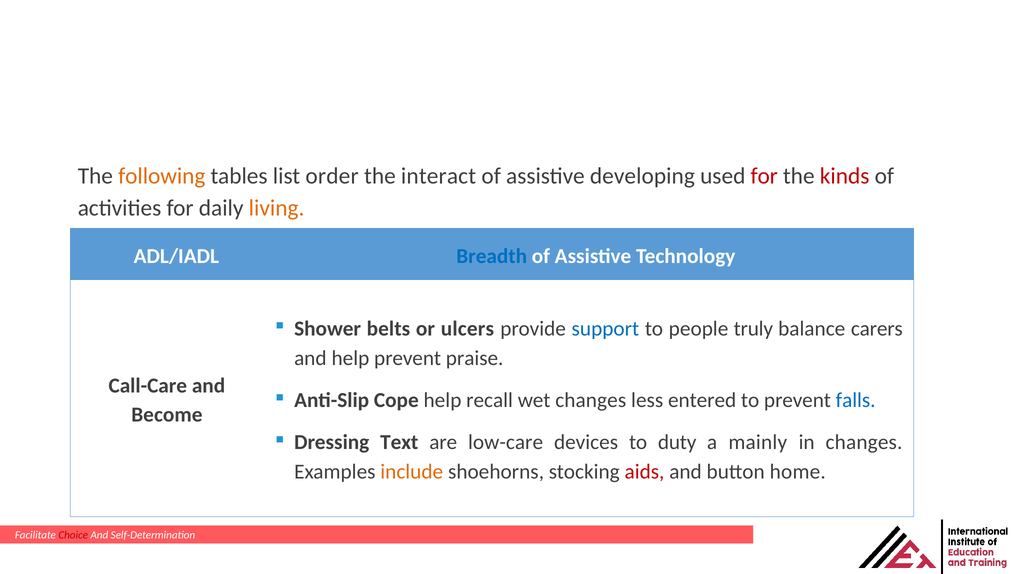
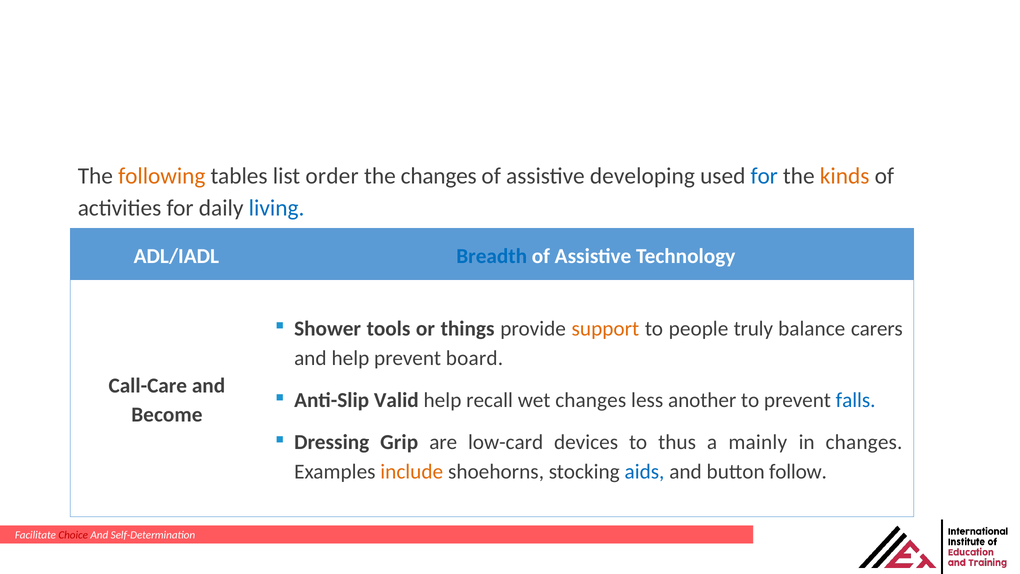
the interact: interact -> changes (439, 176)
for colour: red -> blue (764, 176)
kinds colour: red -> orange (845, 176)
living colour: orange -> blue (277, 208)
belts: belts -> tools (389, 328)
ulcers: ulcers -> things (468, 328)
support colour: blue -> orange (605, 328)
praise: praise -> board (475, 358)
Cope: Cope -> Valid (396, 400)
entered: entered -> another (702, 400)
Text: Text -> Grip (399, 442)
low-care: low-care -> low-card (506, 442)
duty: duty -> thus (677, 442)
aids colour: red -> blue (645, 472)
home: home -> follow (798, 472)
